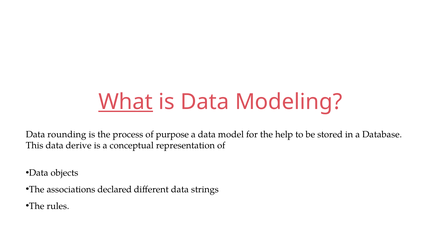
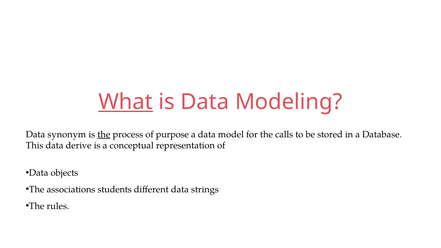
rounding: rounding -> synonym (67, 134)
the underline: none -> present (104, 134)
help: help -> calls (284, 134)
declared: declared -> students (115, 190)
